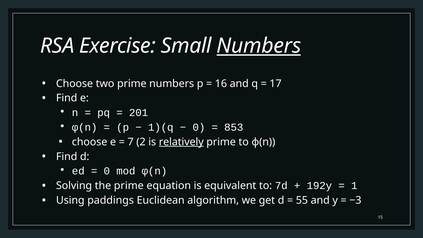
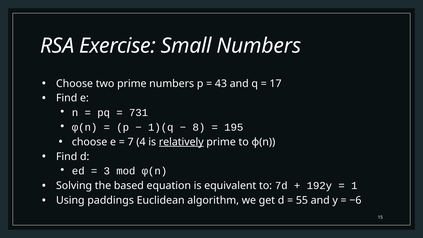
Numbers underline: present -> none (259, 46)
16: 16 -> 43 (221, 84)
201: 201 -> 731 (139, 113)
0: 0 -> 8 (199, 127)
853: 853 -> 195 (234, 127)
2: 2 -> 4 (141, 142)
0: 0 -> 3 (107, 171)
the prime: prime -> based (129, 186)
−3: −3 -> −6 (355, 200)
